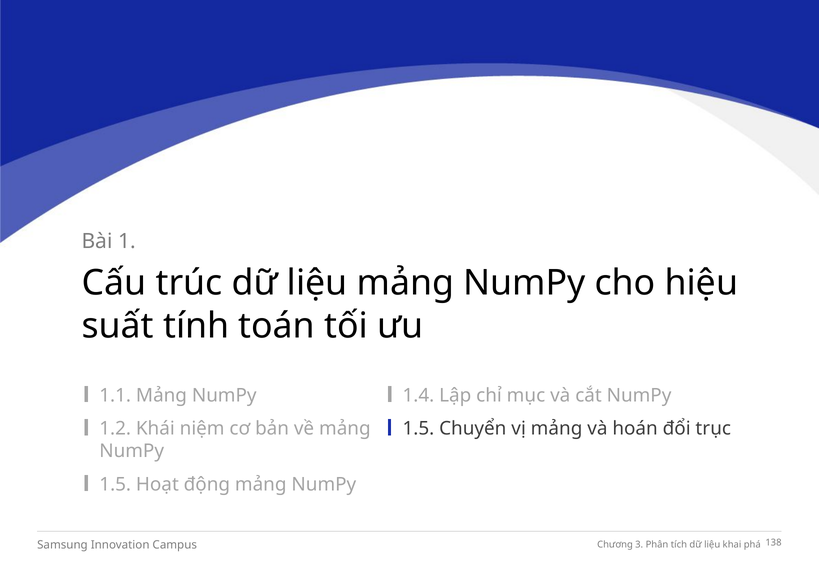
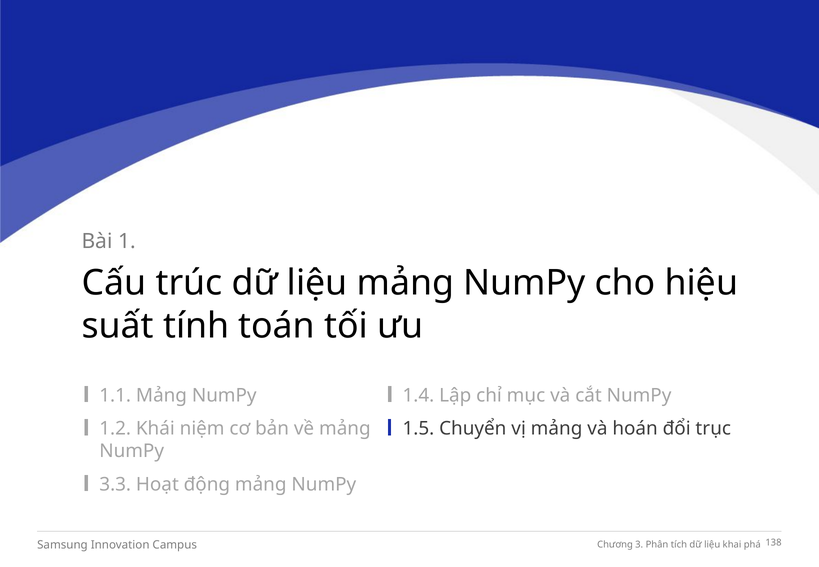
1.5: 1.5 -> 3.3 (115, 485)
